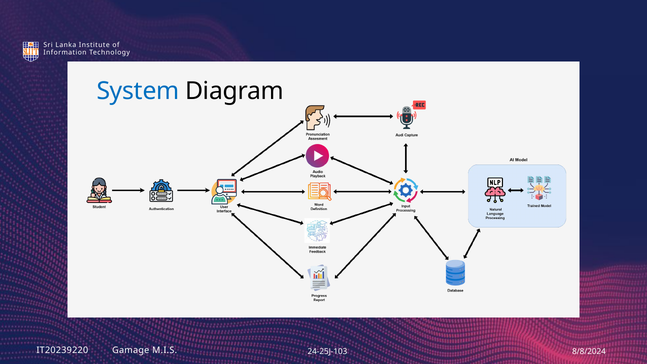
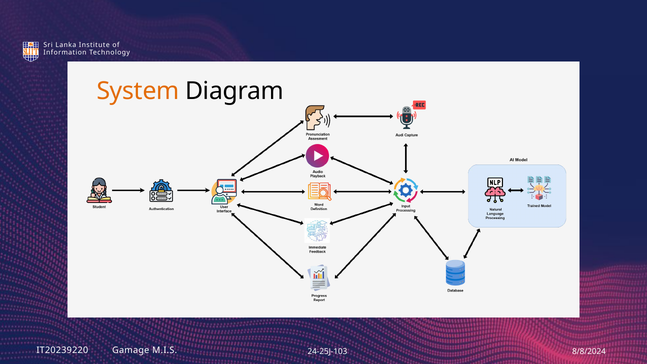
System colour: blue -> orange (138, 91)
